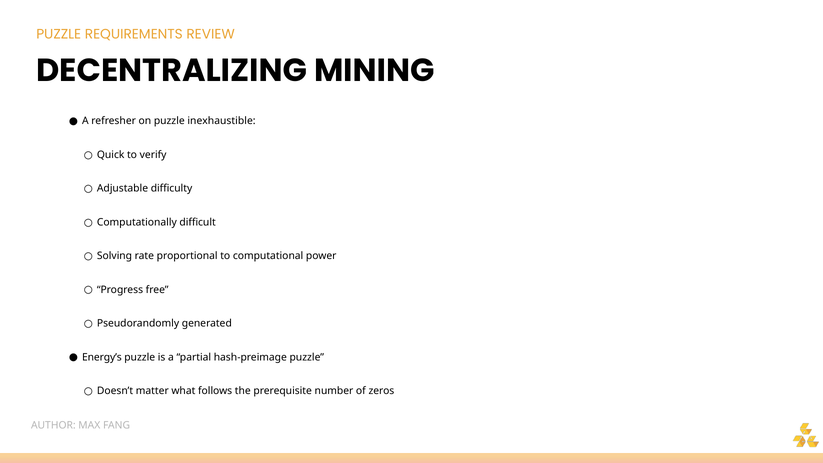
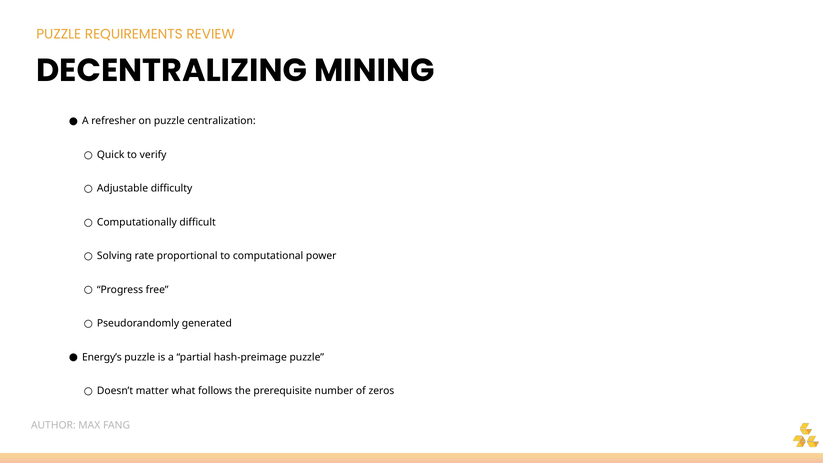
inexhaustible: inexhaustible -> centralization (222, 121)
